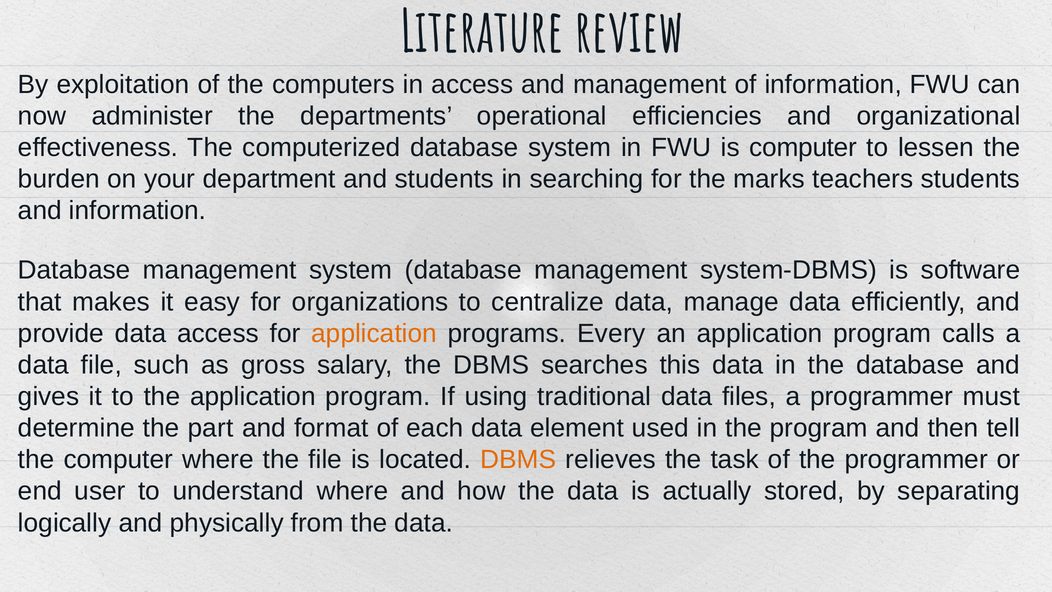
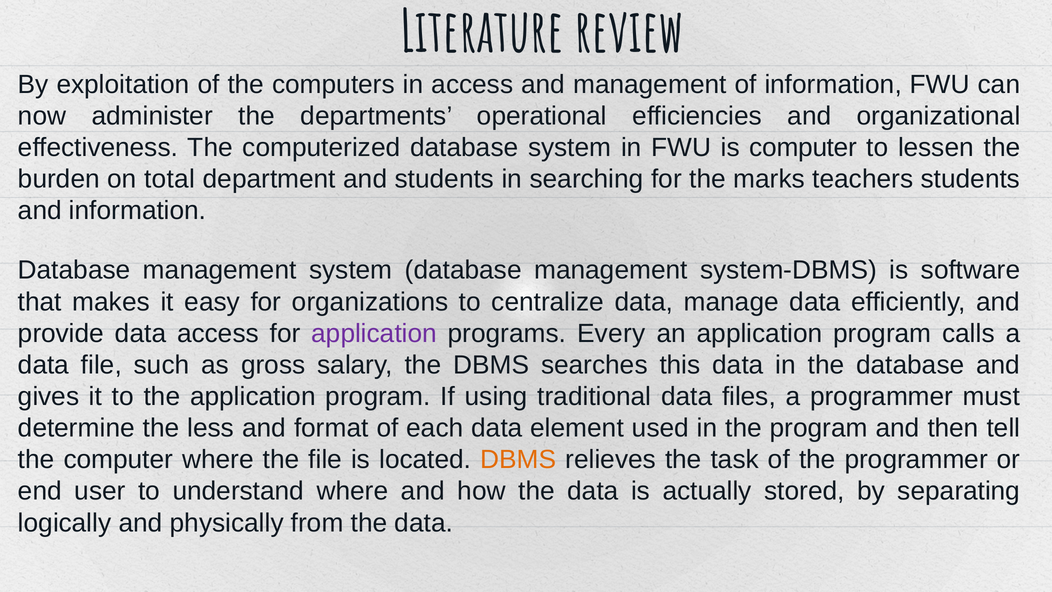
your: your -> total (170, 179)
application colour: orange -> purple (374, 333)
part: part -> less (211, 428)
